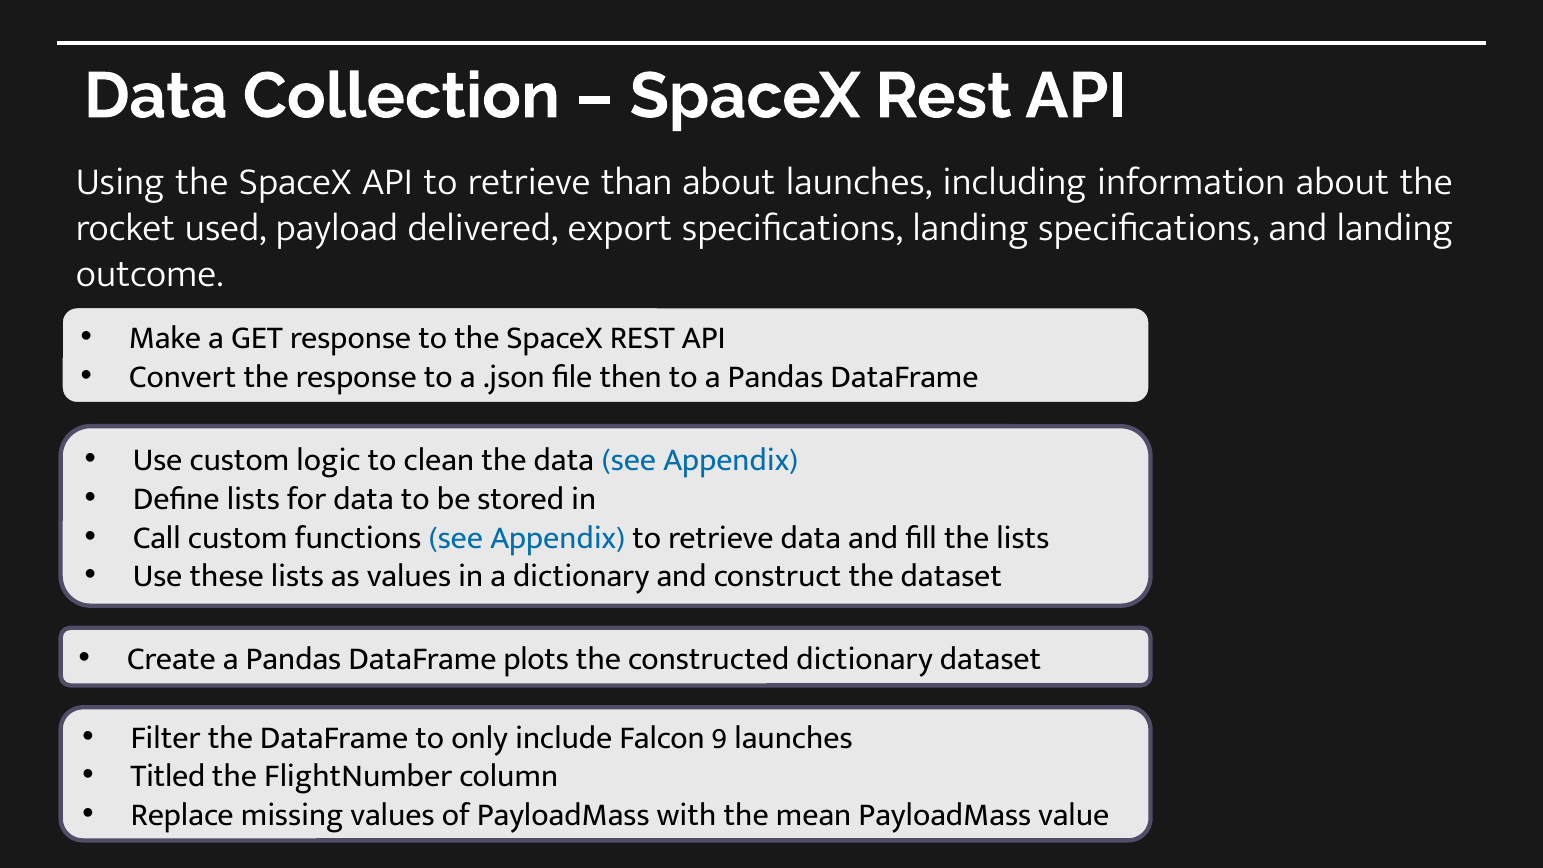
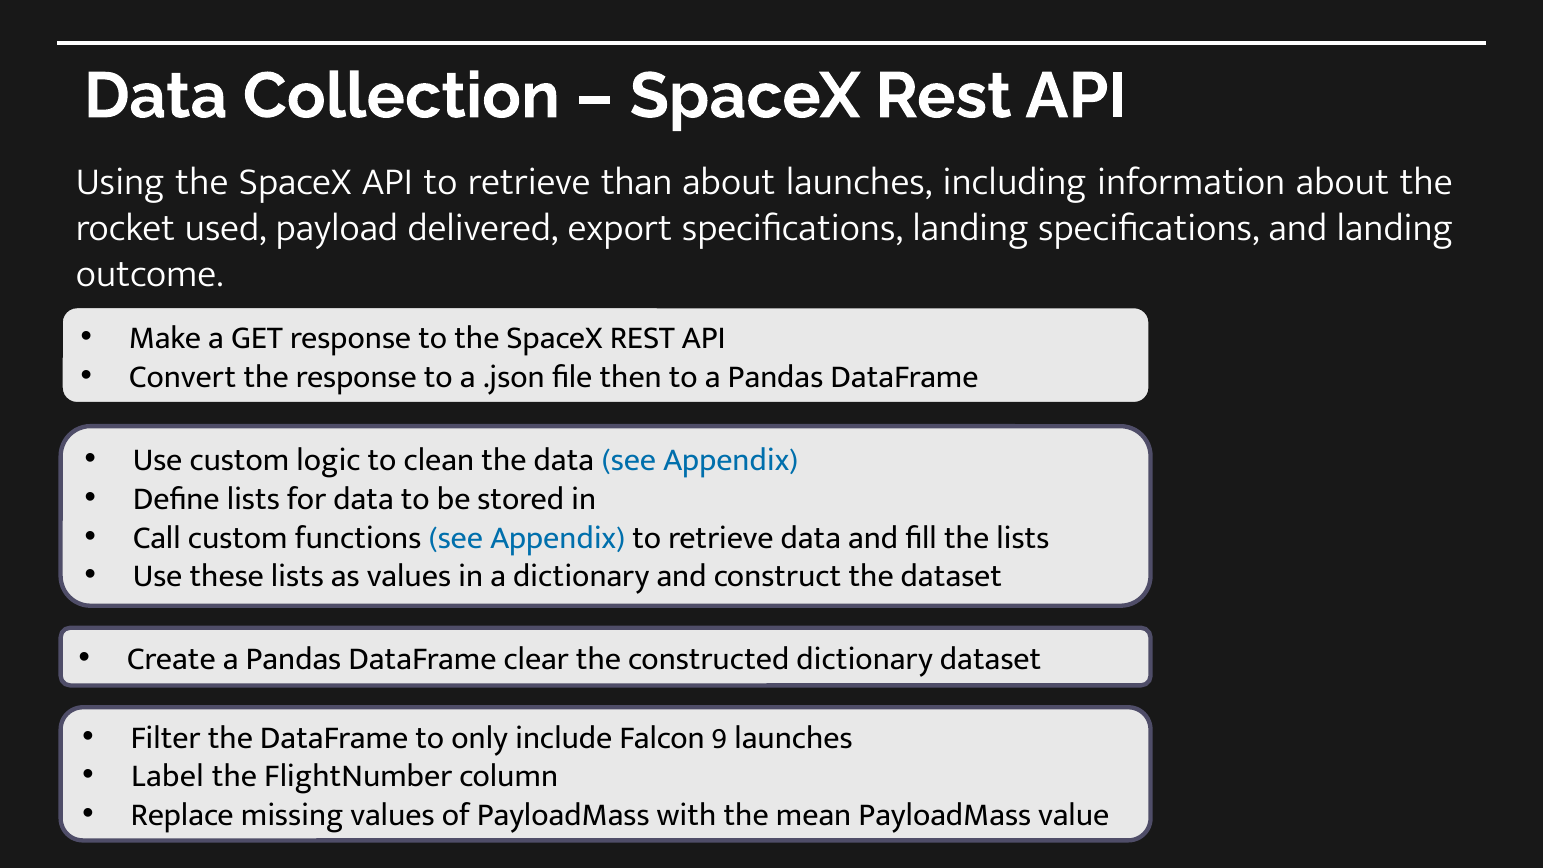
plots: plots -> clear (536, 659)
Titled: Titled -> Label (167, 776)
